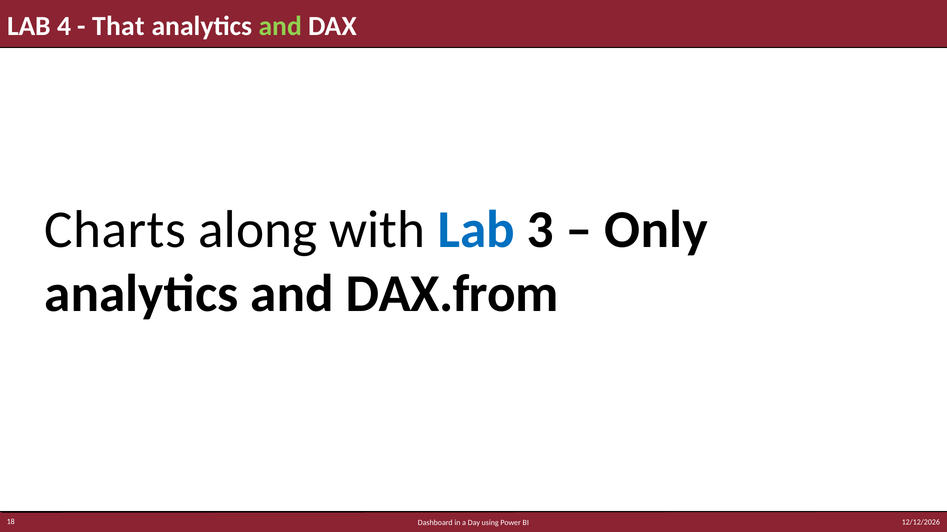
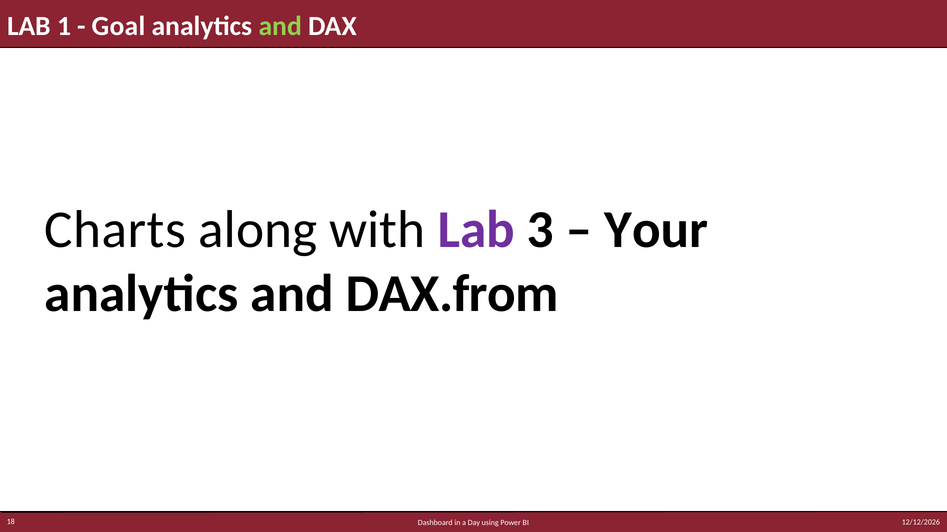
4: 4 -> 1 (64, 26)
That: That -> Goal (119, 26)
Lab colour: blue -> purple (476, 230)
Only: Only -> Your (656, 230)
